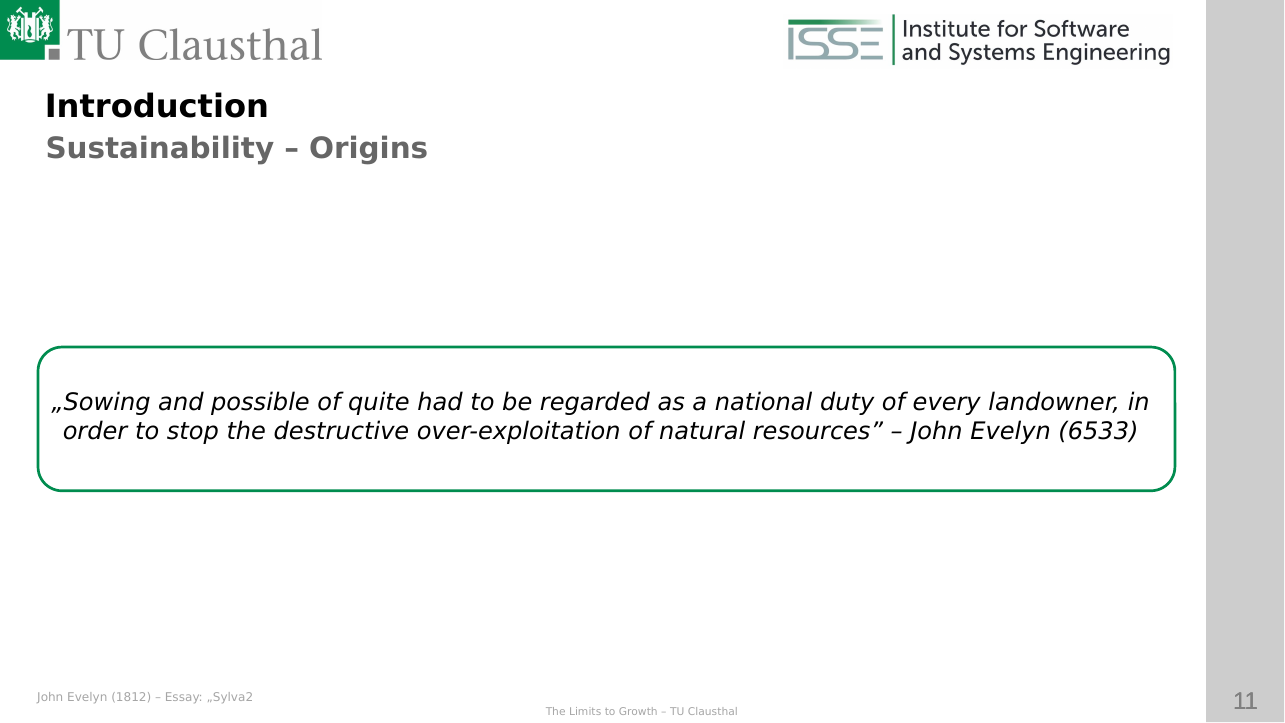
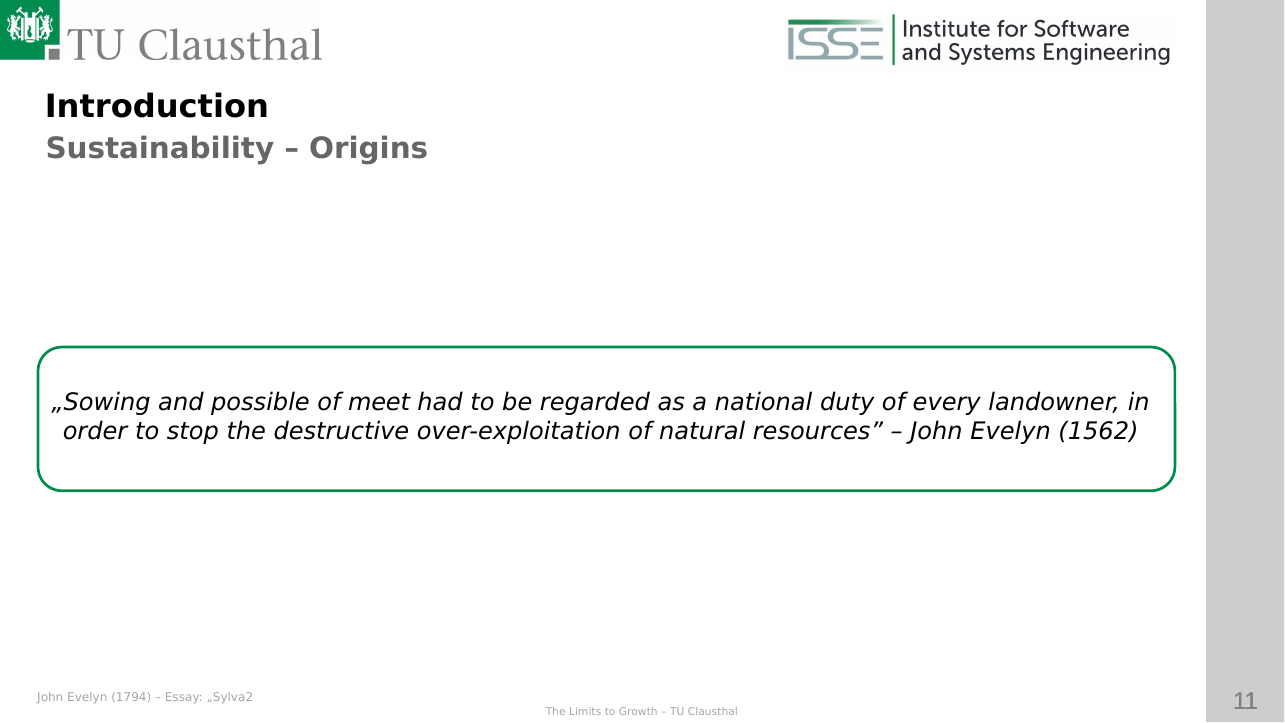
quite: quite -> meet (379, 403)
6533: 6533 -> 1562 (1098, 431)
1812: 1812 -> 1794 (131, 697)
